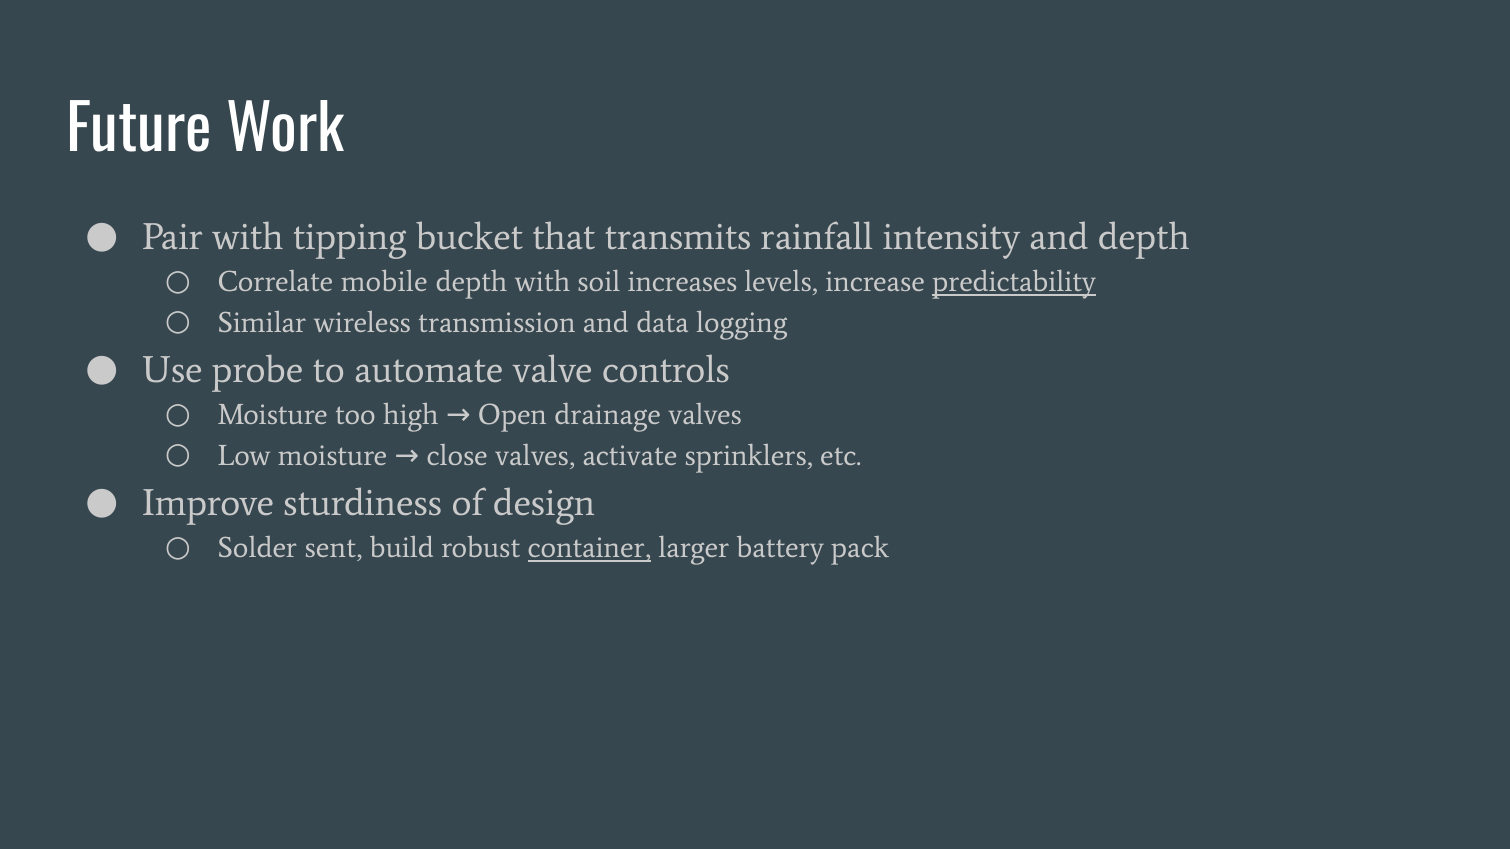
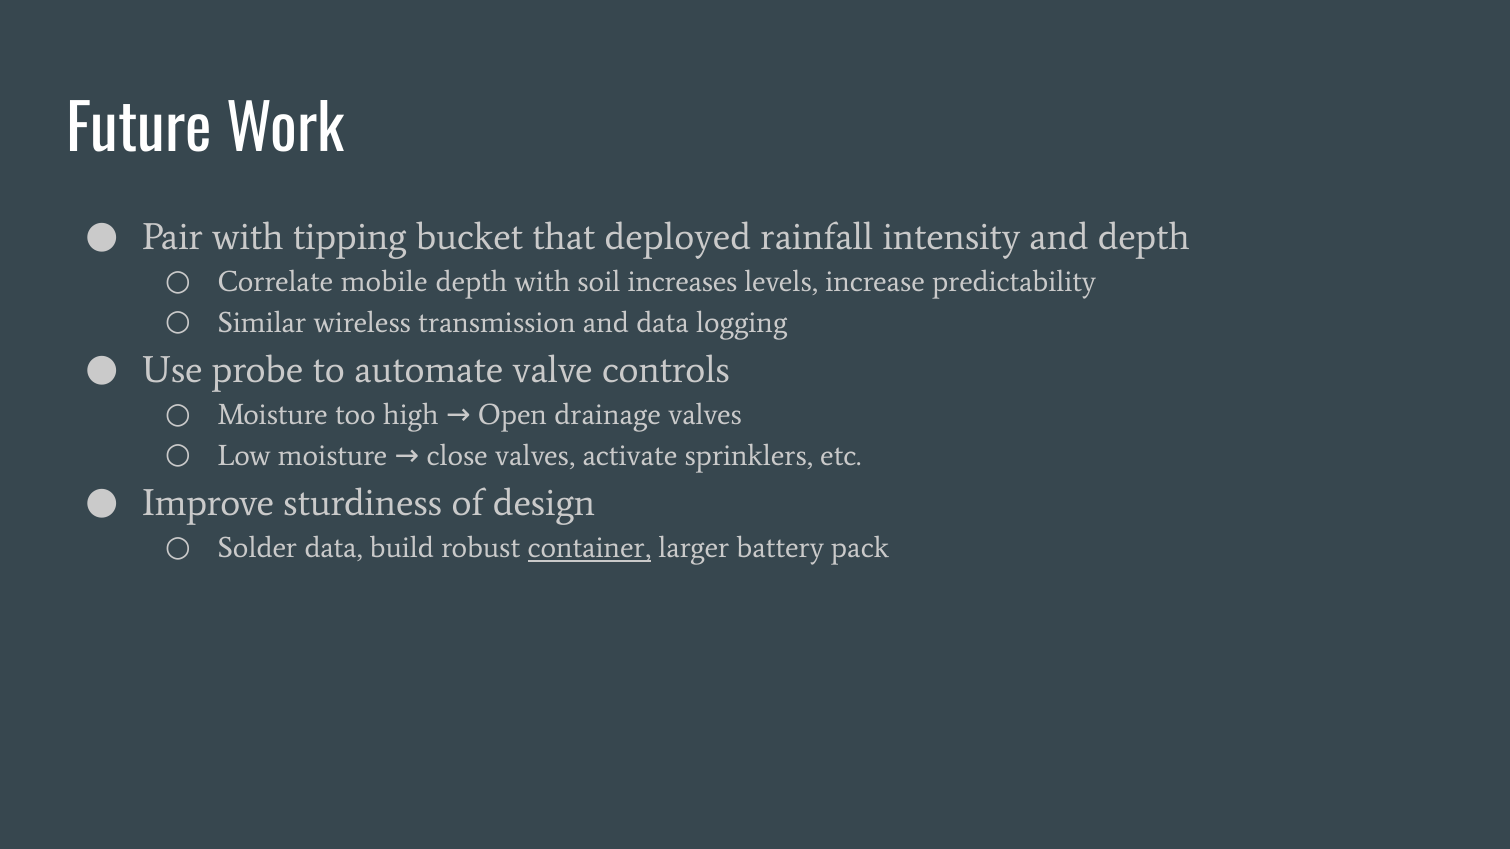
transmits: transmits -> deployed (678, 237)
predictability underline: present -> none (1014, 282)
Solder sent: sent -> data (334, 548)
